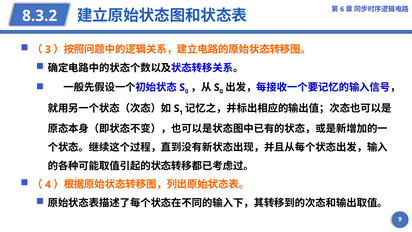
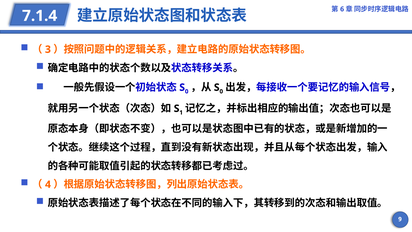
8.3.2: 8.3.2 -> 7.1.4 (40, 16)
